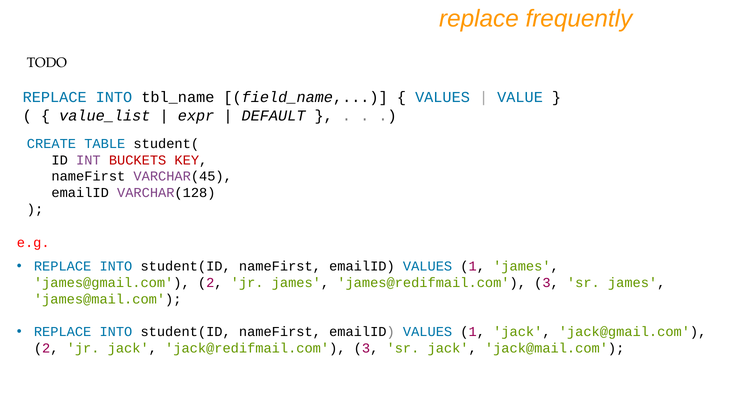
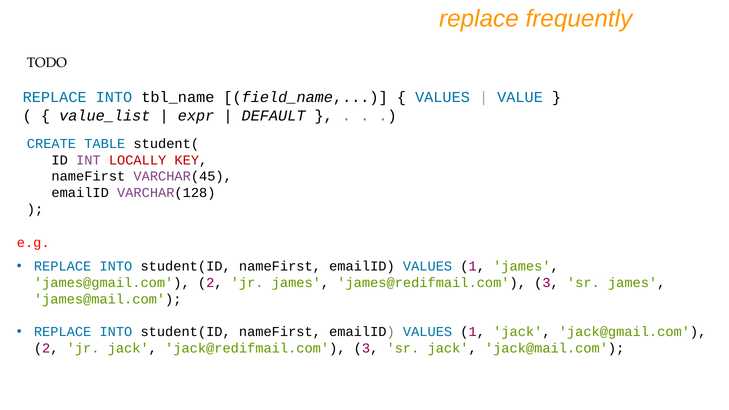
BUCKETS: BUCKETS -> LOCALLY (138, 160)
